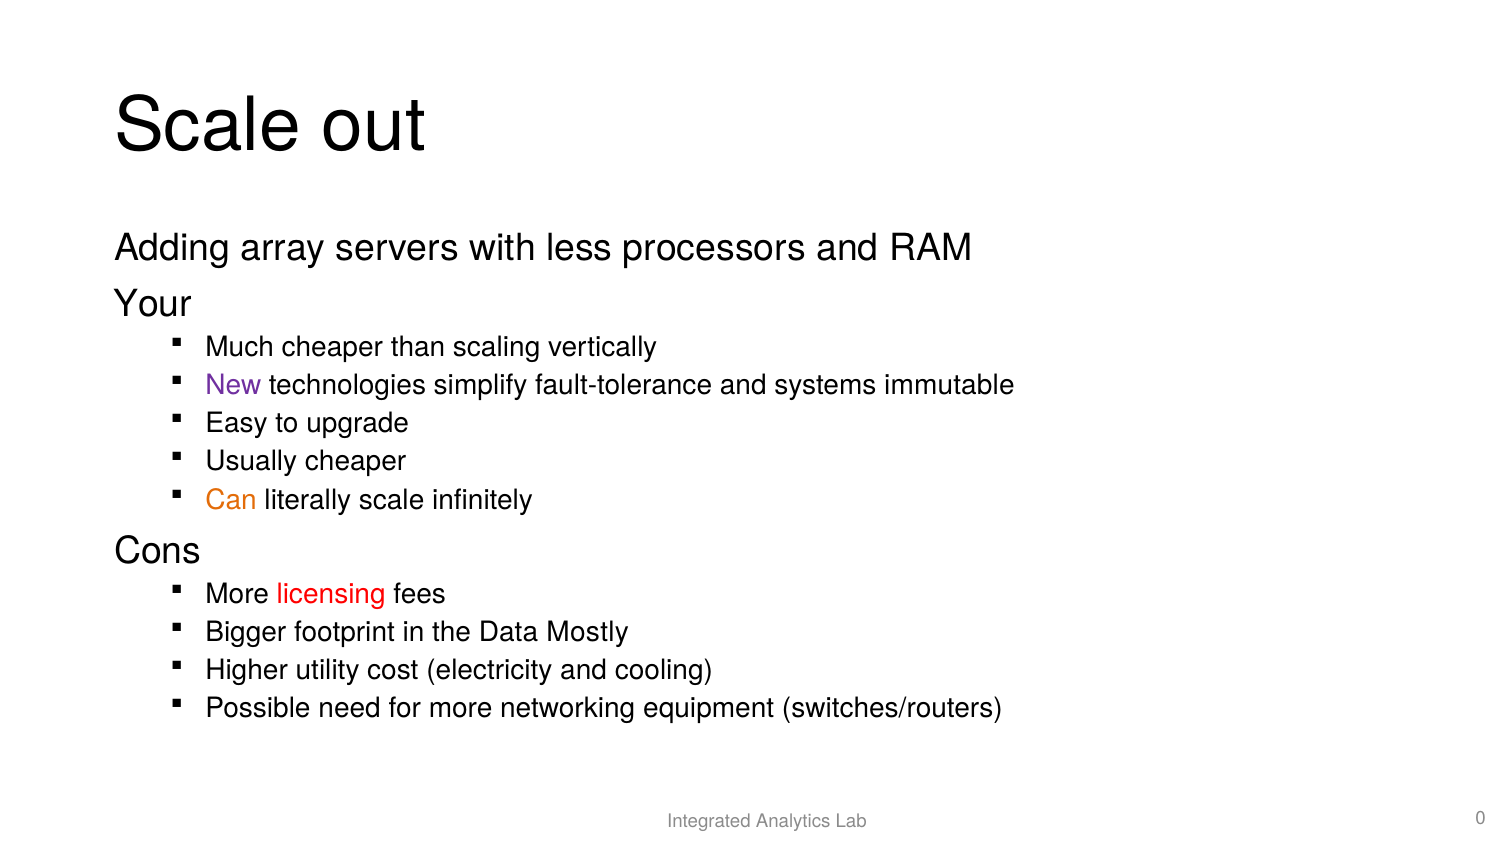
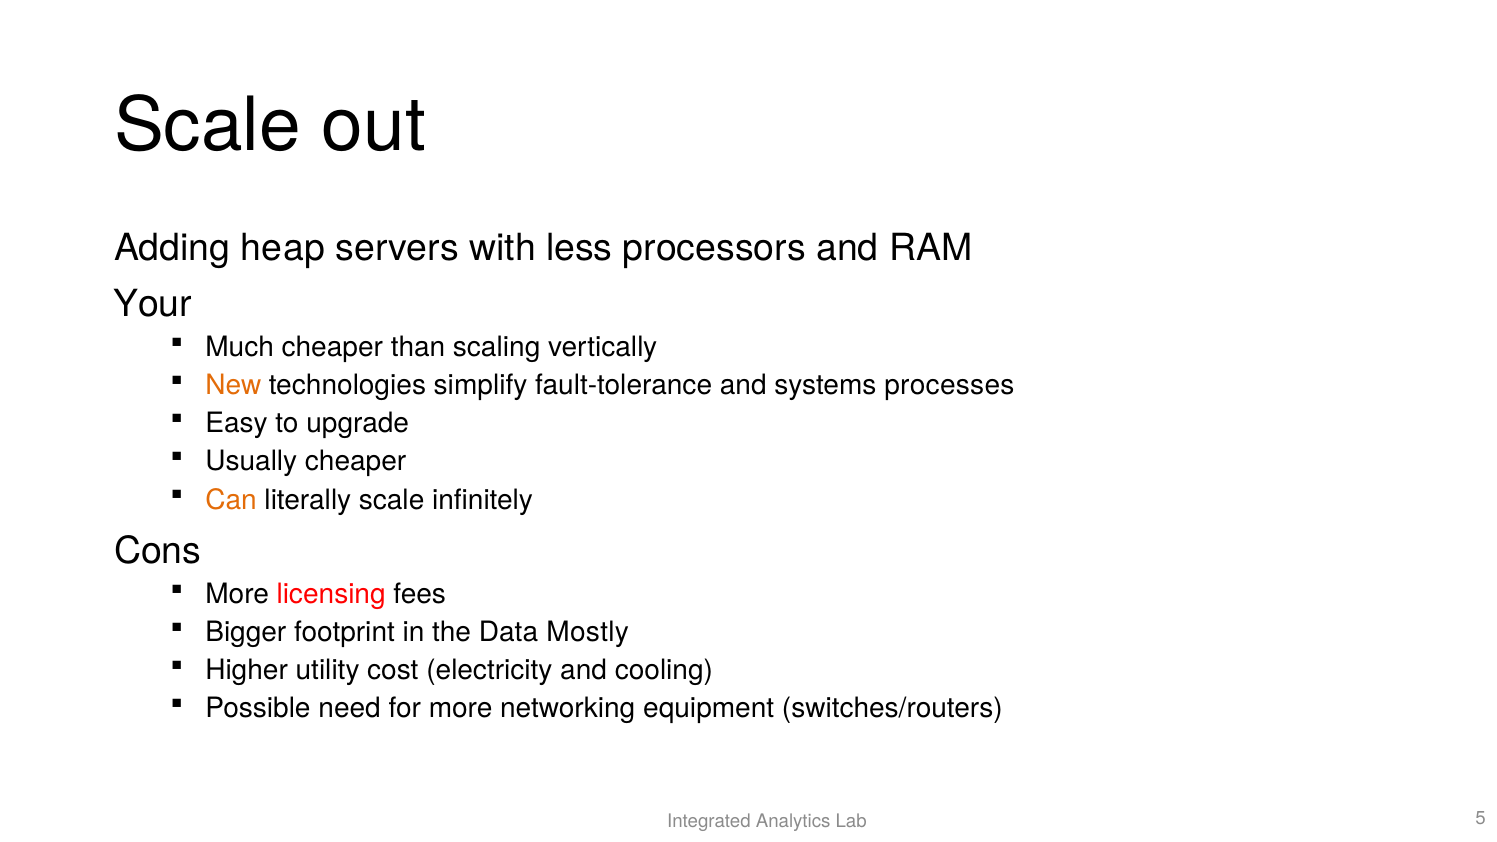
array: array -> heap (283, 248)
New colour: purple -> orange (233, 386)
immutable: immutable -> processes (949, 386)
0: 0 -> 5 (1481, 819)
